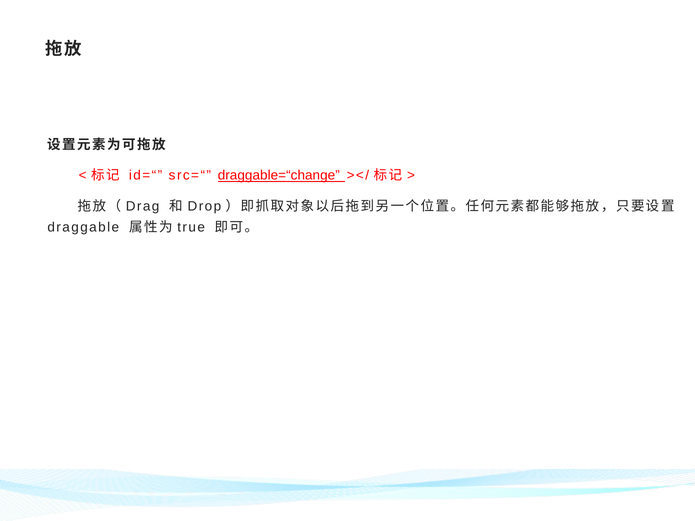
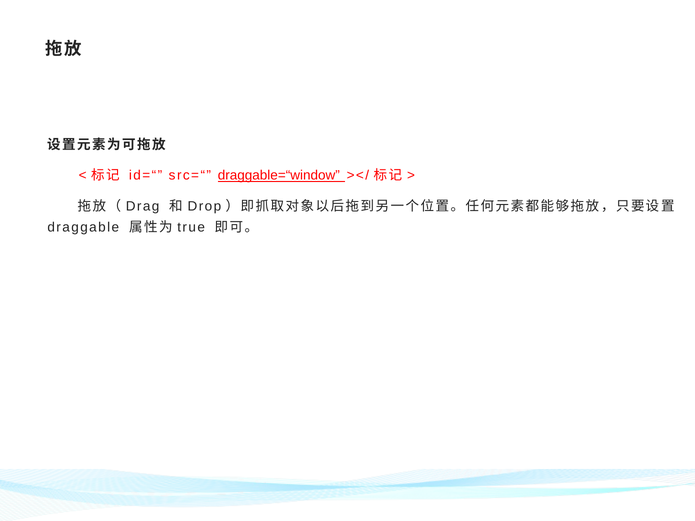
draggable=“change: draggable=“change -> draggable=“window (279, 176)
